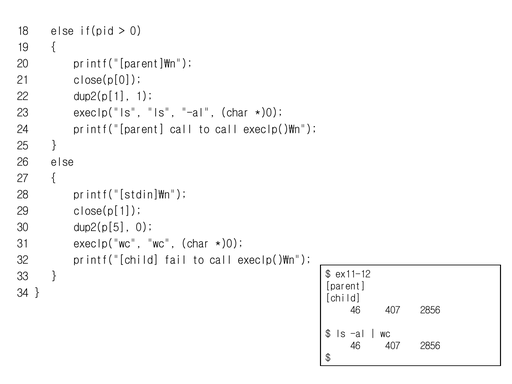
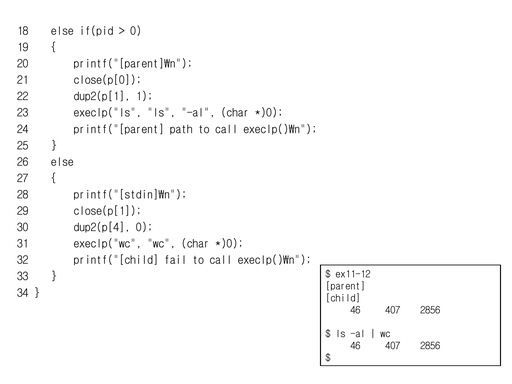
printf("[parent call: call -> path (181, 129)
dup2(p[5: dup2(p[5 -> dup2(p[4 (102, 227)
